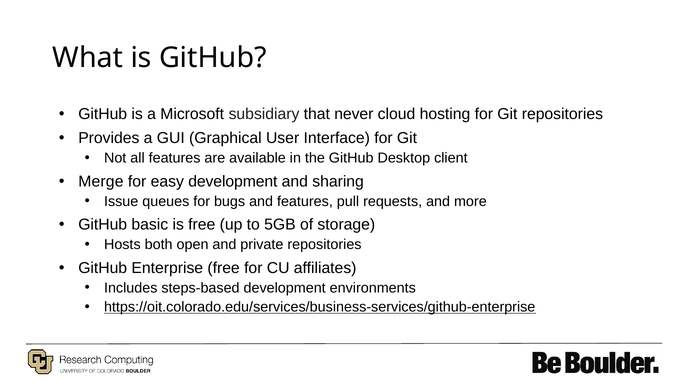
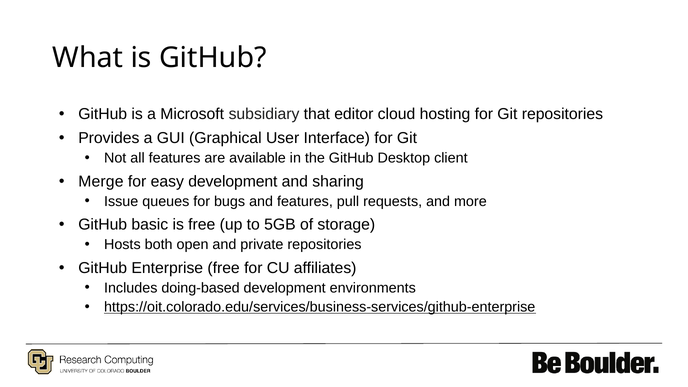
never: never -> editor (354, 114)
steps-based: steps-based -> doing-based (201, 288)
